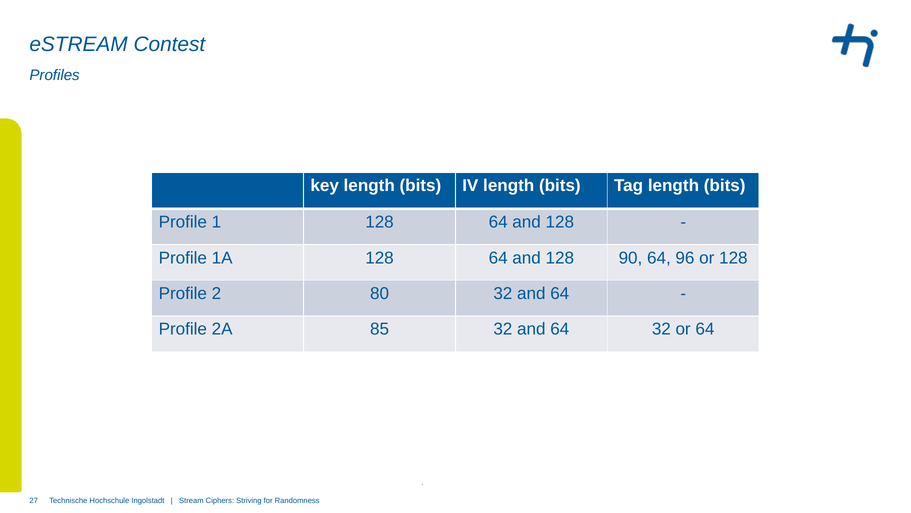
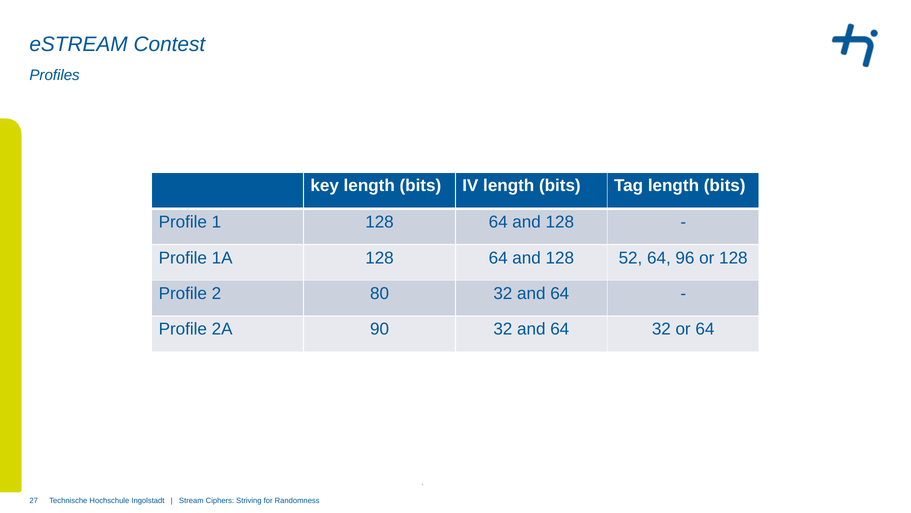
90: 90 -> 52 (630, 258)
85: 85 -> 90 (380, 329)
